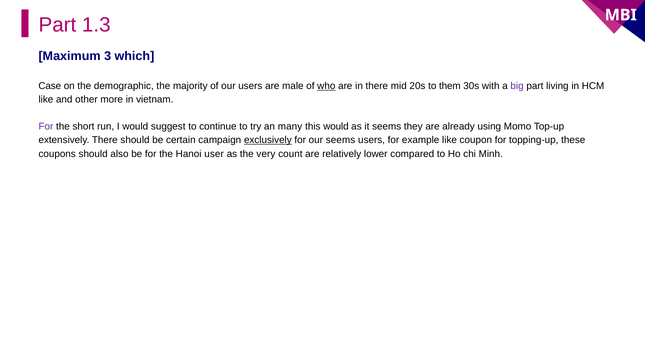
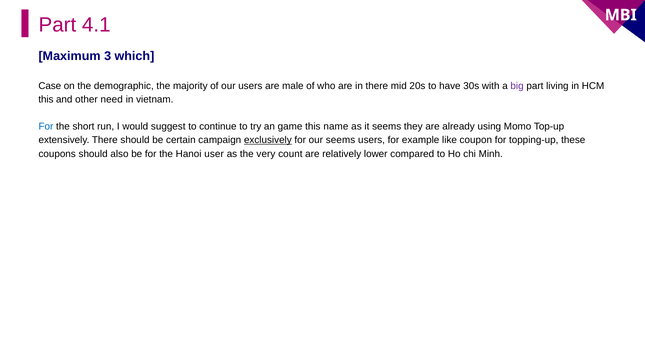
1.3: 1.3 -> 4.1 (96, 25)
who underline: present -> none (326, 86)
them: them -> have (450, 86)
like: like -> this (46, 99)
more: more -> need (112, 99)
For colour: purple -> blue (46, 127)
many: many -> game (290, 127)
this would: would -> name (336, 127)
